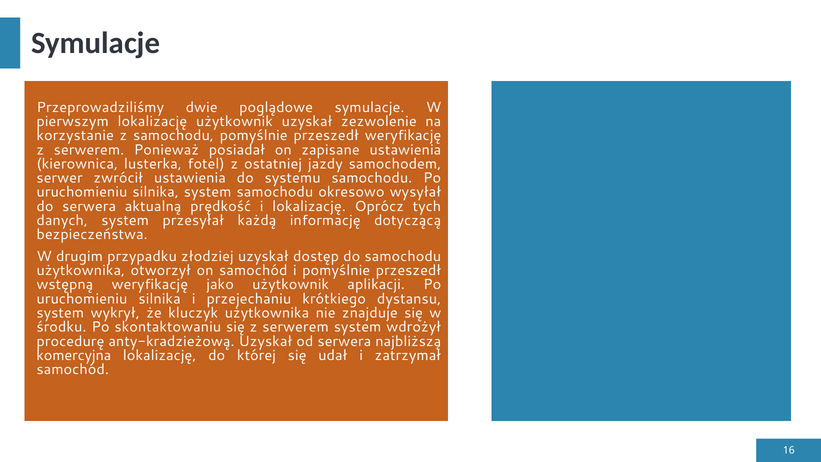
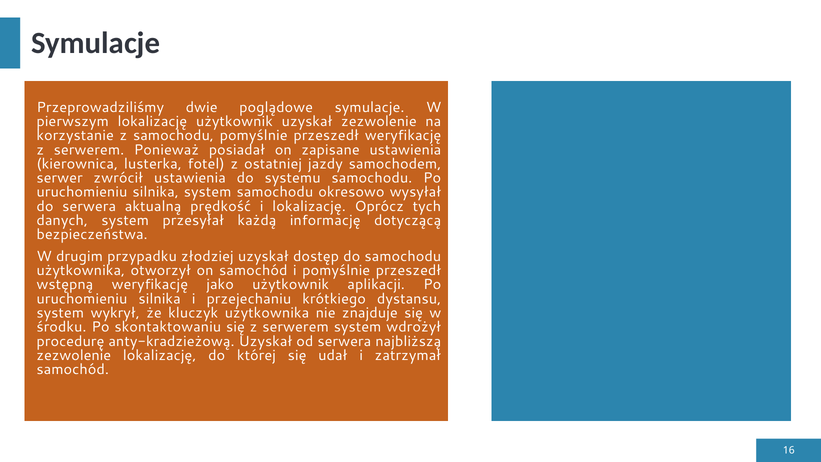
komercyjna: komercyjna -> zezwolenie (74, 355)
